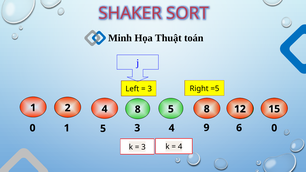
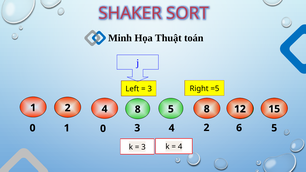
1 5: 5 -> 0 (103, 129)
9: 9 -> 2 (207, 128)
0: 0 -> 5 (274, 128)
